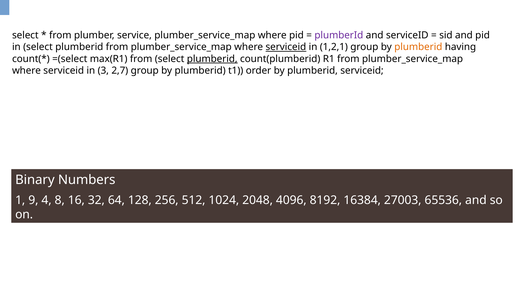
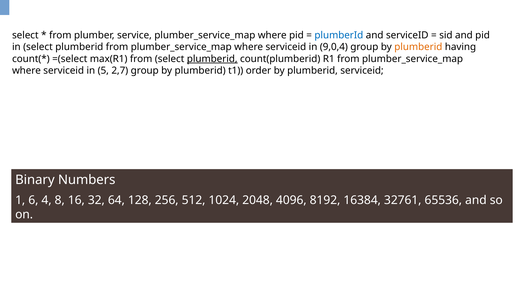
plumberId colour: purple -> blue (339, 35)
serviceid underline: present -> none (286, 47)
1,2,1: 1,2,1 -> 9,0,4 (334, 47)
3: 3 -> 5 (103, 71)
9: 9 -> 6 (33, 200)
27003: 27003 -> 32761 (403, 200)
